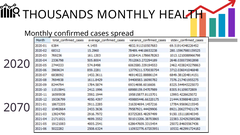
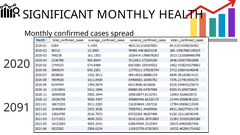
THOUSANDS: THOUSANDS -> SIGNIFICANT (58, 15)
2070: 2070 -> 2091 (17, 108)
